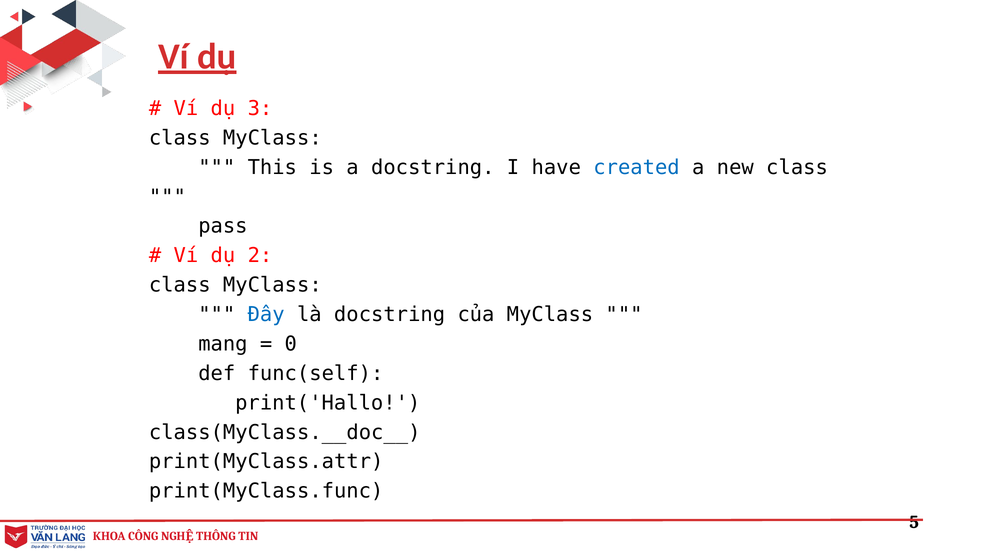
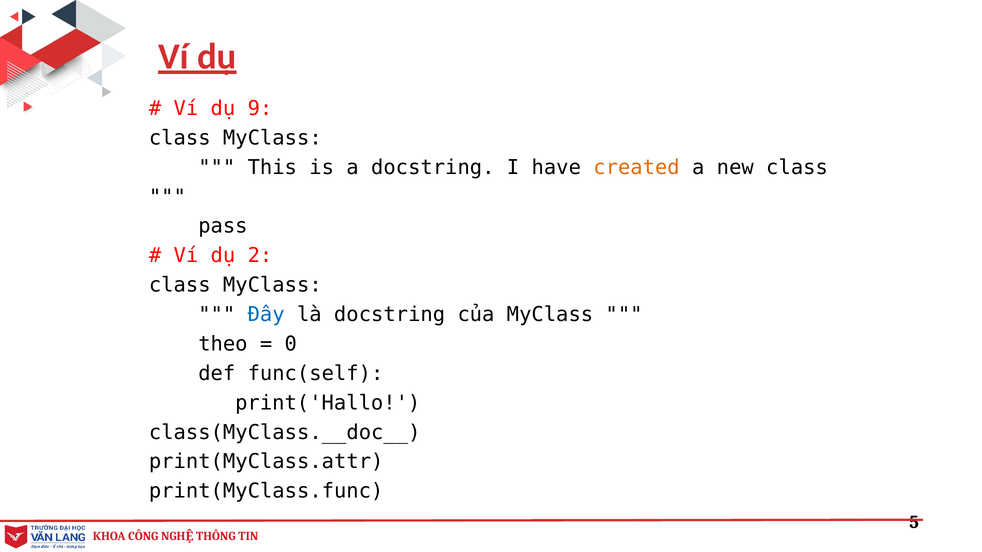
3: 3 -> 9 (260, 109)
created colour: blue -> orange (636, 167)
mang: mang -> theo (223, 344)
